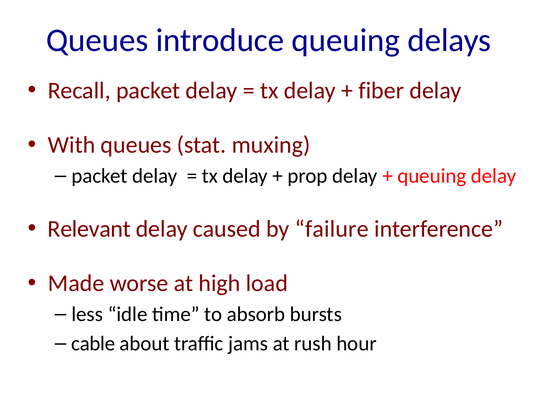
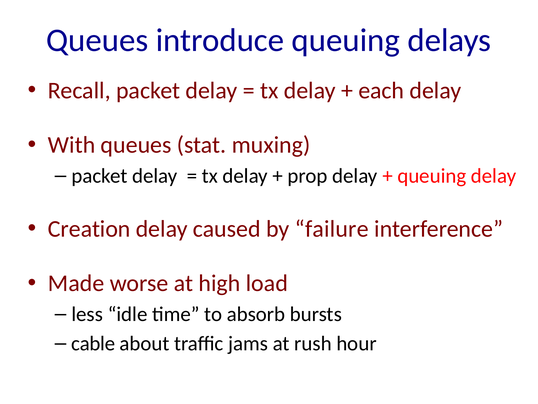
fiber: fiber -> each (381, 90)
Relevant: Relevant -> Creation (89, 229)
